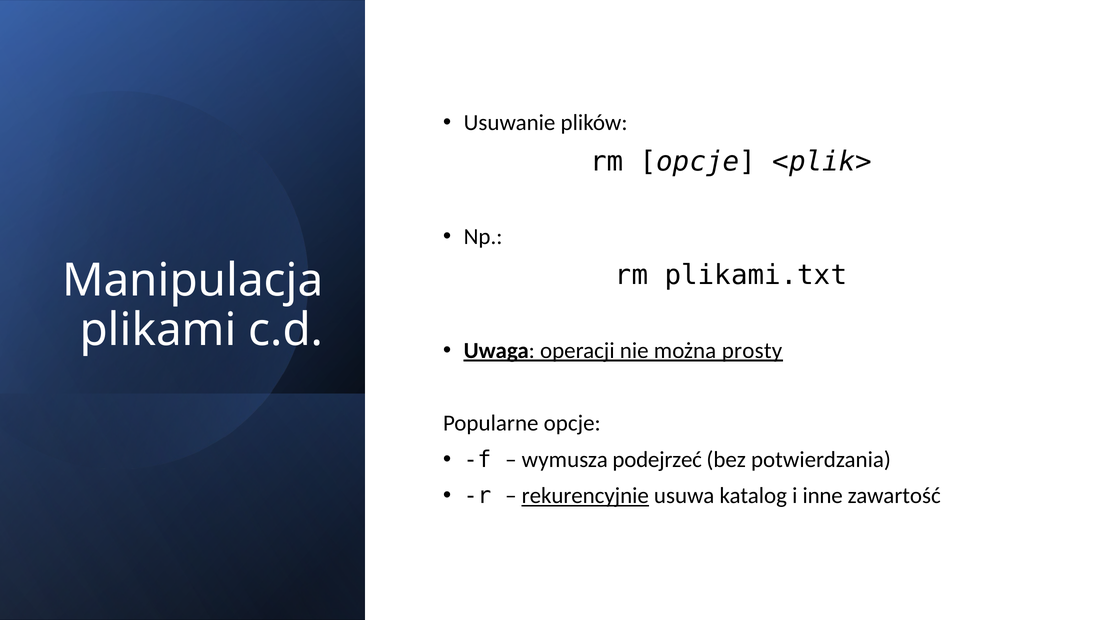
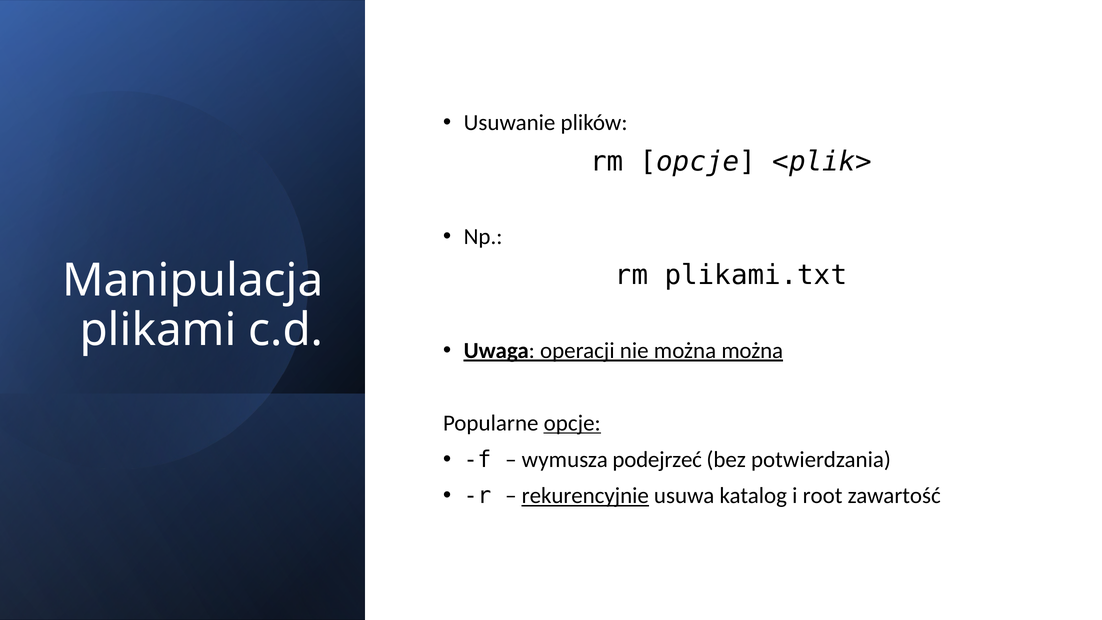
można prosty: prosty -> można (752, 350)
opcje underline: none -> present (572, 423)
inne: inne -> root (823, 496)
